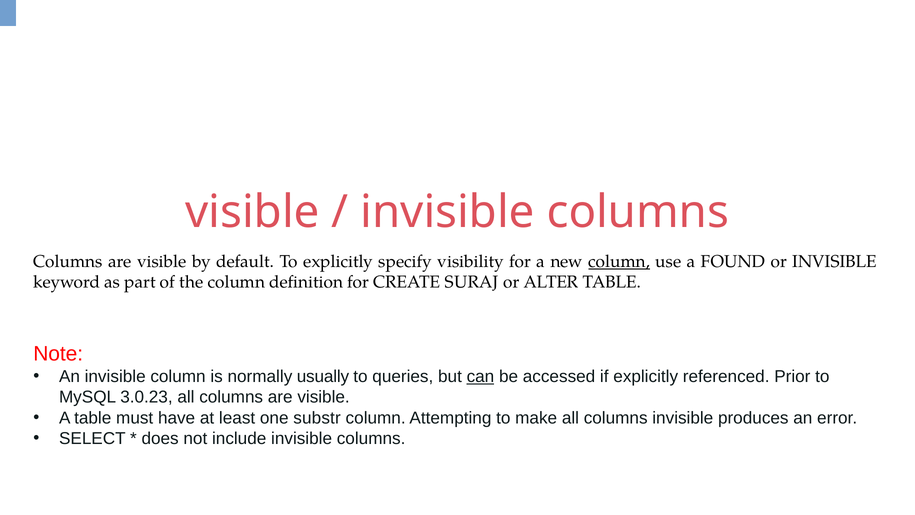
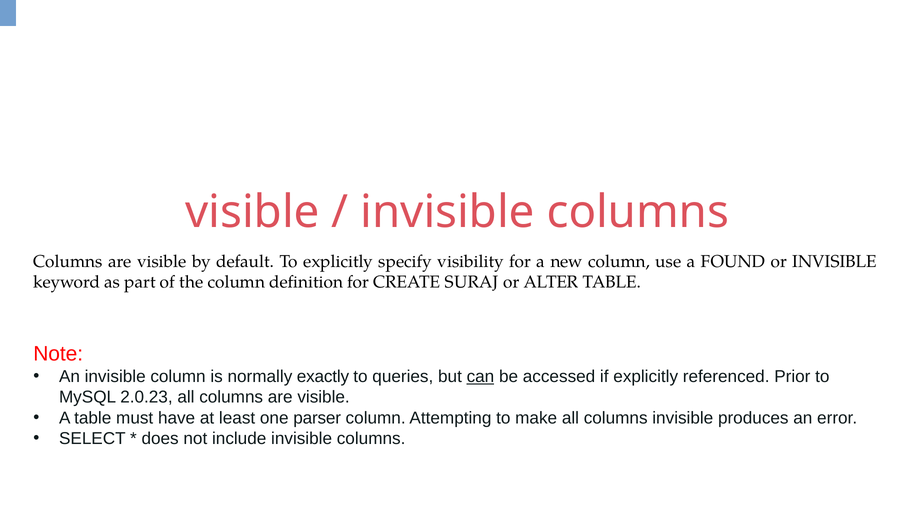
column underline: present -> none (619, 261)
usually: usually -> exactly (323, 376)
3.0.23: 3.0.23 -> 2.0.23 (146, 397)
substr: substr -> parser (317, 418)
